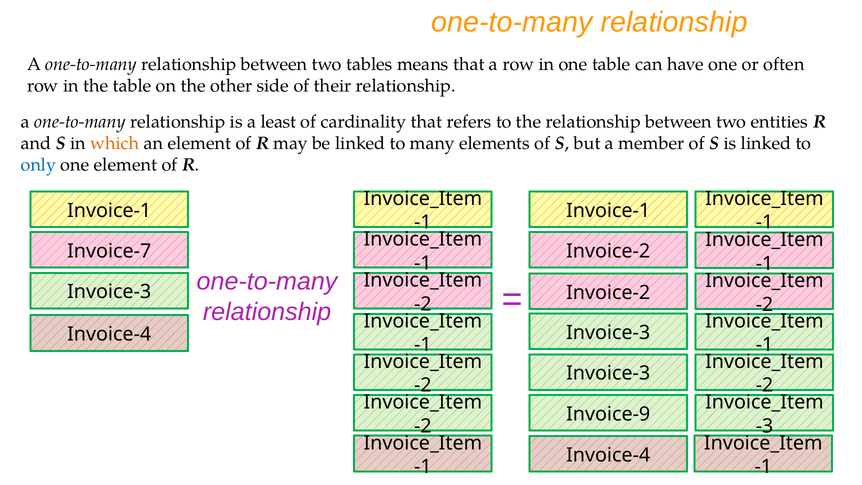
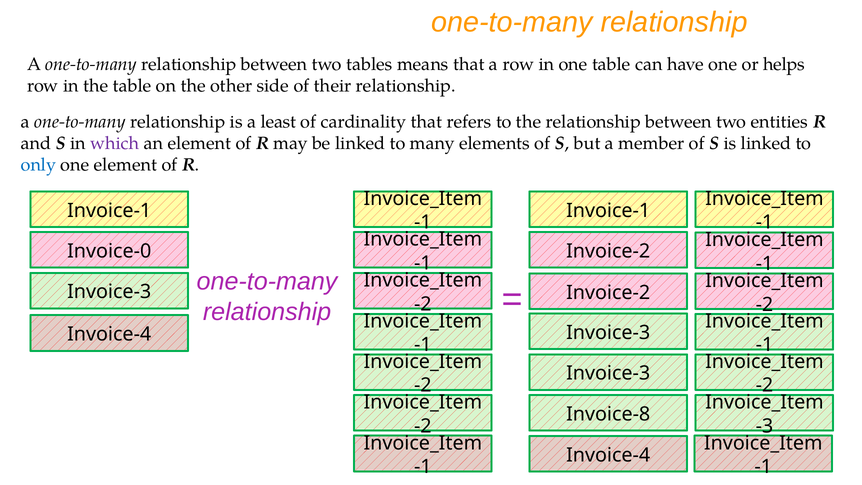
often: often -> helps (784, 64)
which colour: orange -> purple (115, 143)
Invoice-7: Invoice-7 -> Invoice-0 (109, 251)
Invoice-9: Invoice-9 -> Invoice-8 (608, 414)
